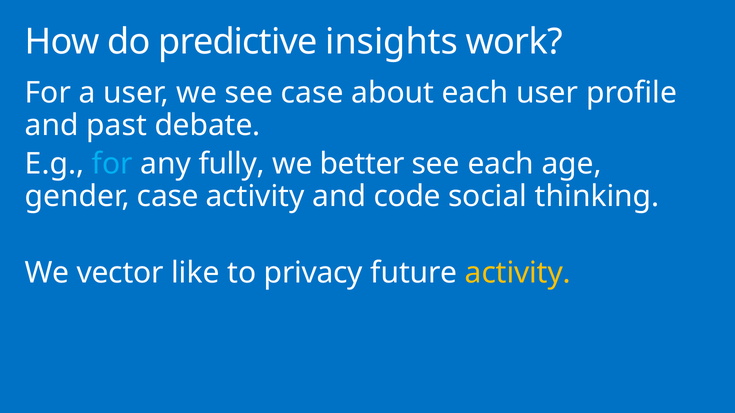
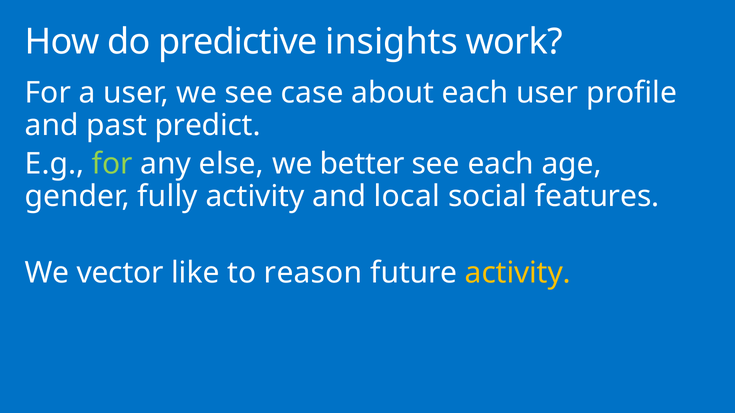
debate: debate -> predict (208, 126)
for colour: light blue -> light green (112, 164)
fully: fully -> else (231, 164)
gender case: case -> fully (168, 196)
code: code -> local (407, 196)
thinking: thinking -> features (597, 196)
privacy: privacy -> reason (313, 273)
